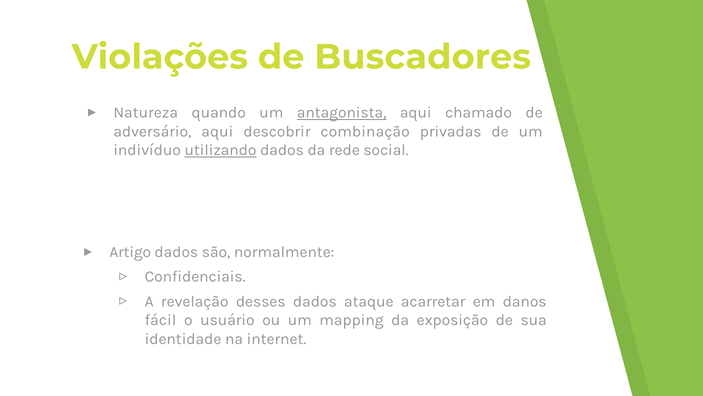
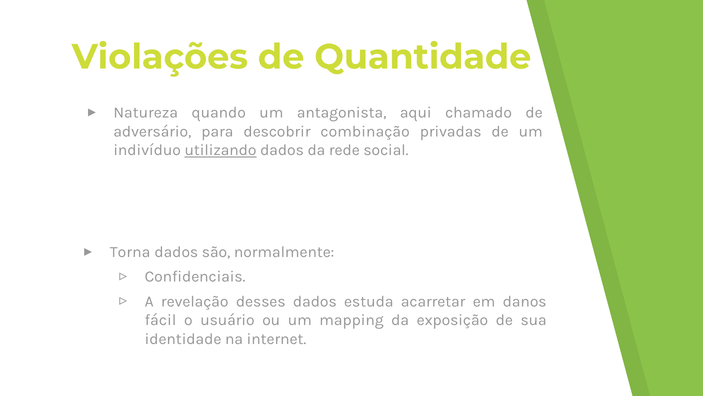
Buscadores: Buscadores -> Quantidade (423, 57)
antagonista underline: present -> none (342, 113)
adversário aqui: aqui -> para (217, 131)
Artigo: Artigo -> Torna (130, 252)
ataque: ataque -> estuda (369, 301)
